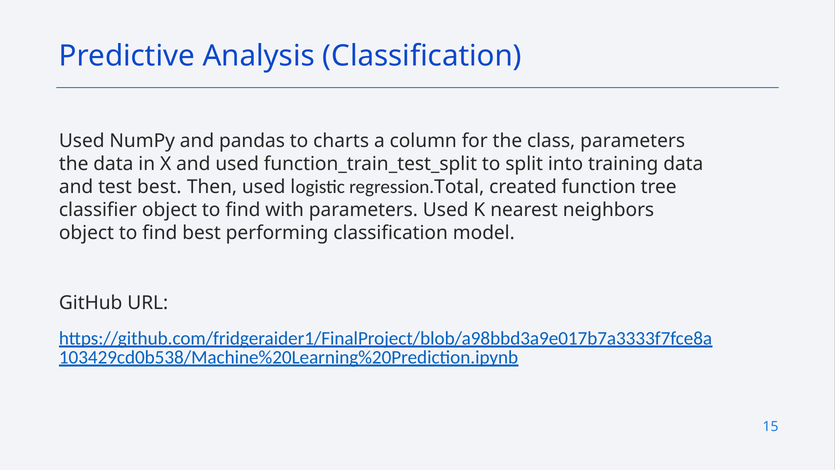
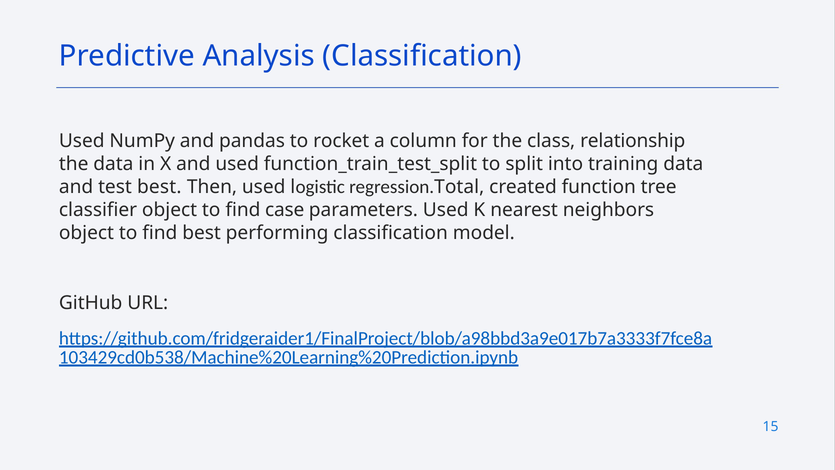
charts: charts -> rocket (341, 141)
class parameters: parameters -> relationship (633, 141)
with: with -> case (285, 210)
